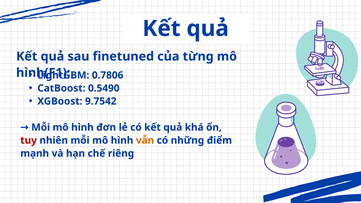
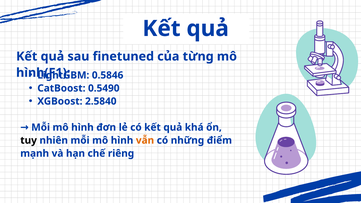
0.7806: 0.7806 -> 0.5846 (108, 75)
9.7542: 9.7542 -> 2.5840 (101, 101)
tuy colour: red -> black (29, 140)
